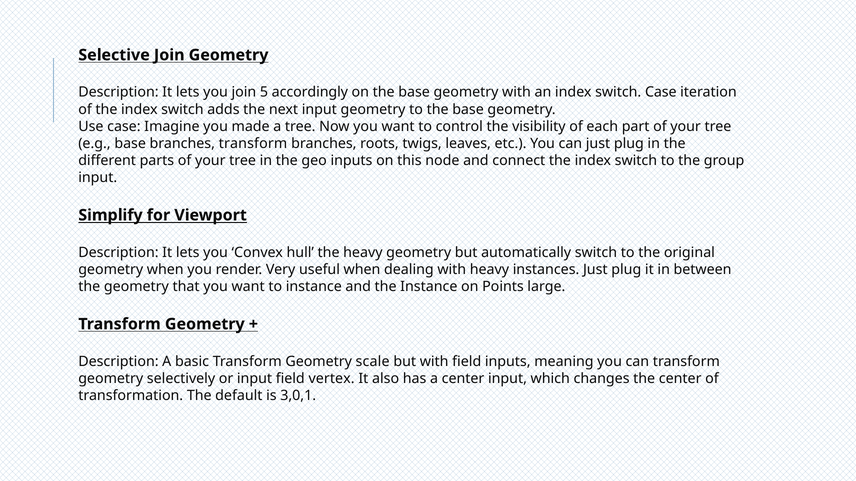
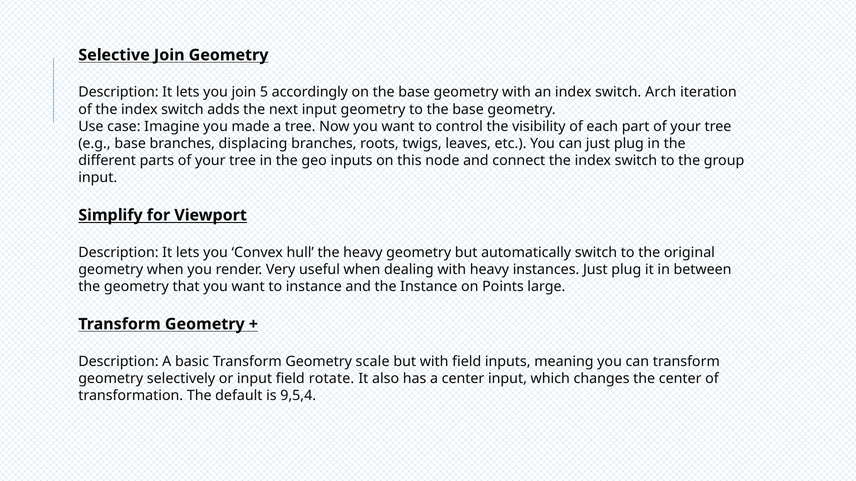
switch Case: Case -> Arch (661, 92)
branches transform: transform -> displacing (253, 144)
vertex: vertex -> rotate (332, 379)
3,0,1: 3,0,1 -> 9,5,4 (298, 396)
